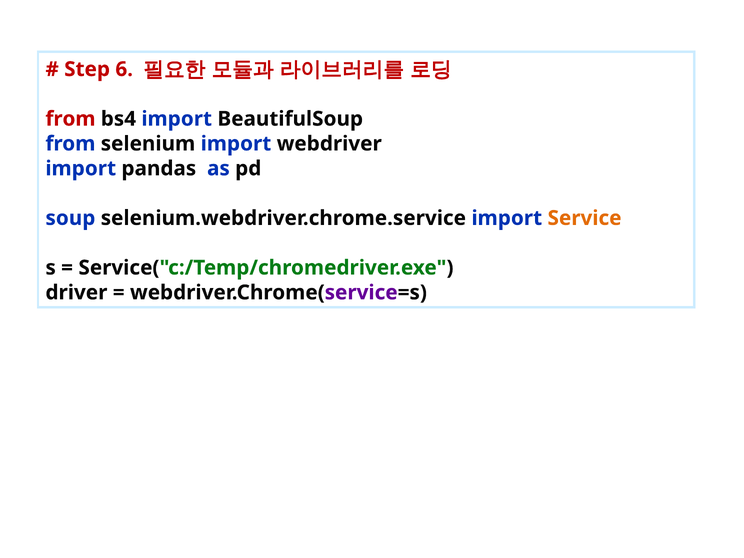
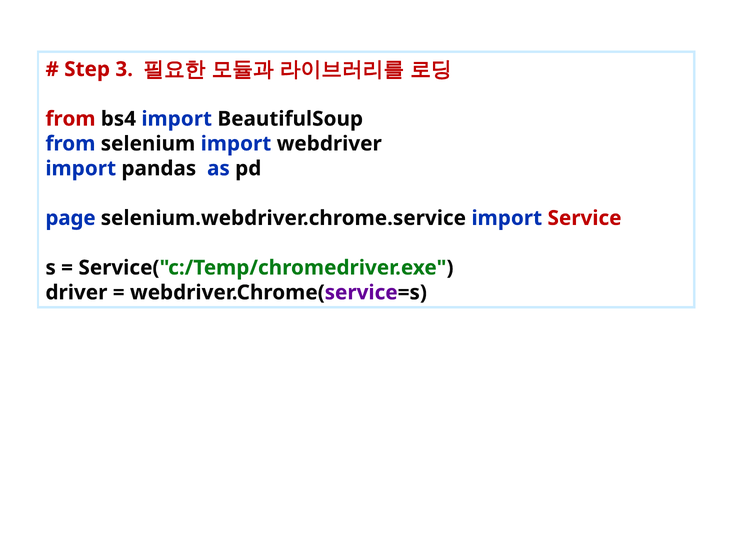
6: 6 -> 3 (124, 69)
soup: soup -> page (71, 218)
Service colour: orange -> red (585, 218)
